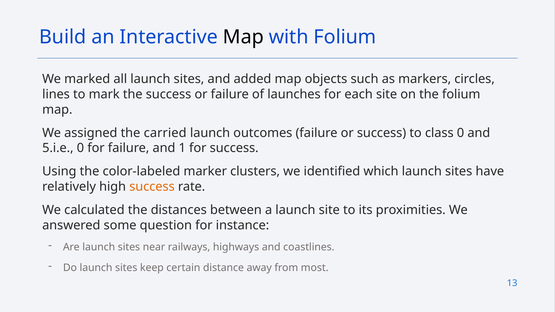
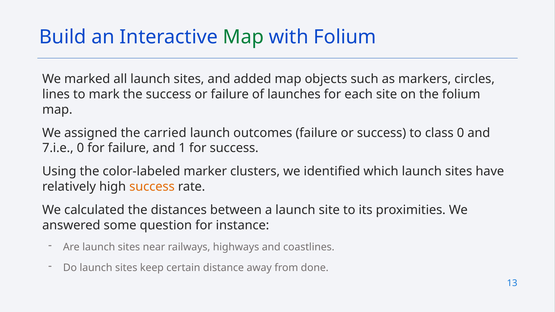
Map colour: black -> green (243, 37)
5.i.e: 5.i.e -> 7.i.e (58, 148)
most: most -> done (315, 268)
